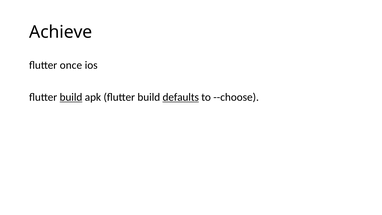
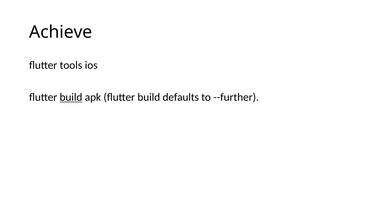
once: once -> tools (71, 65)
defaults underline: present -> none (181, 97)
--choose: --choose -> --further (236, 97)
